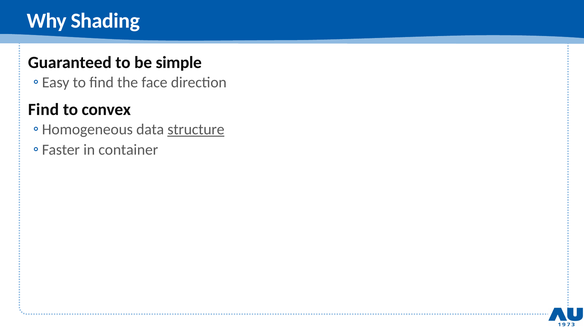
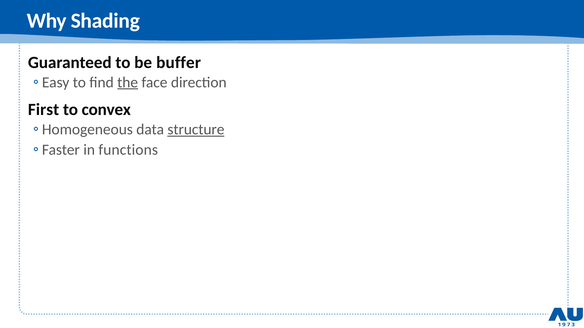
simple: simple -> buffer (179, 62)
the underline: none -> present (128, 82)
Find: Find -> First (44, 110)
container: container -> functions (128, 150)
